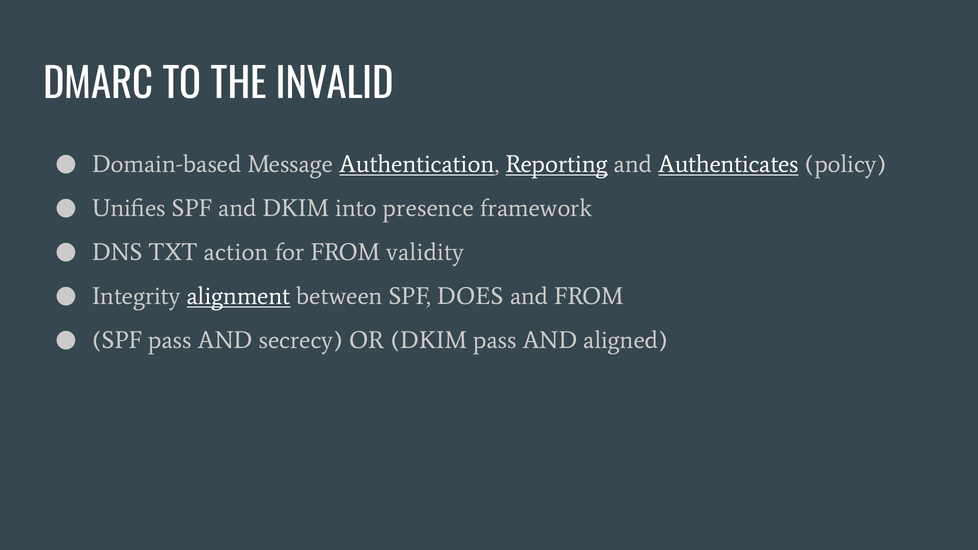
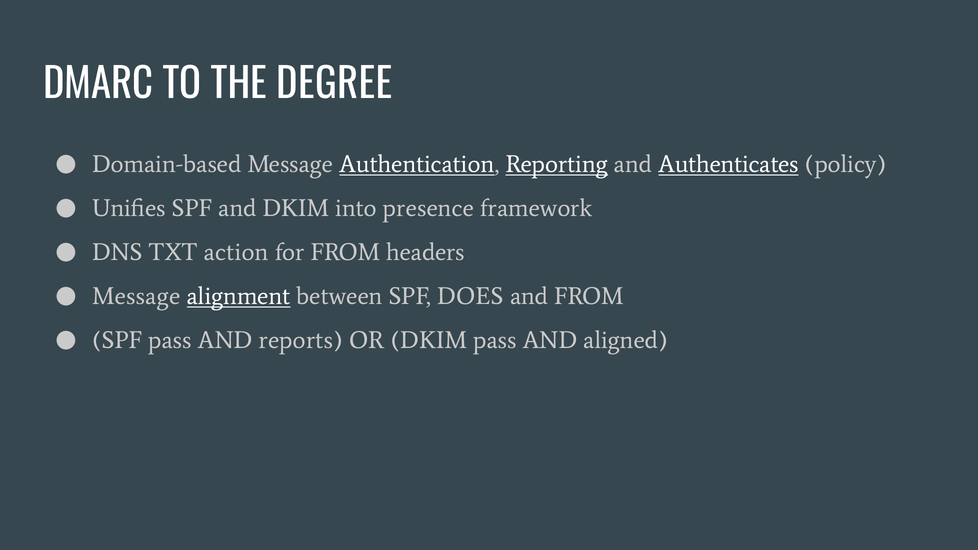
INVALID: INVALID -> DEGREE (334, 85)
validity: validity -> headers (426, 252)
Integrity: Integrity -> Message (136, 296)
secrecy: secrecy -> reports (301, 340)
